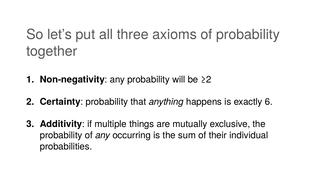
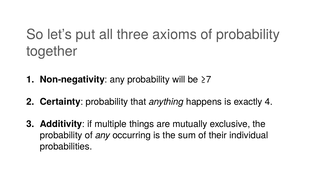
≥2: ≥2 -> ≥7 (206, 79)
6: 6 -> 4 (269, 102)
